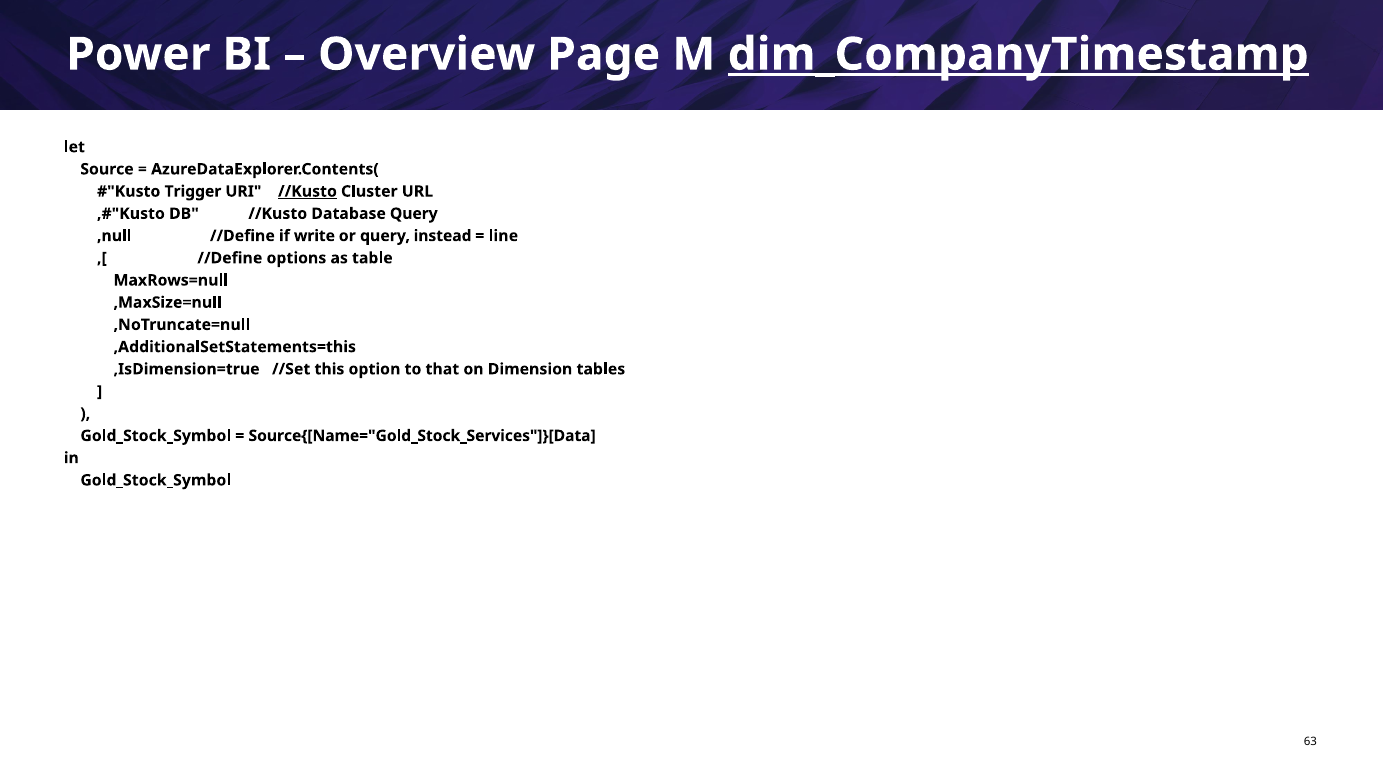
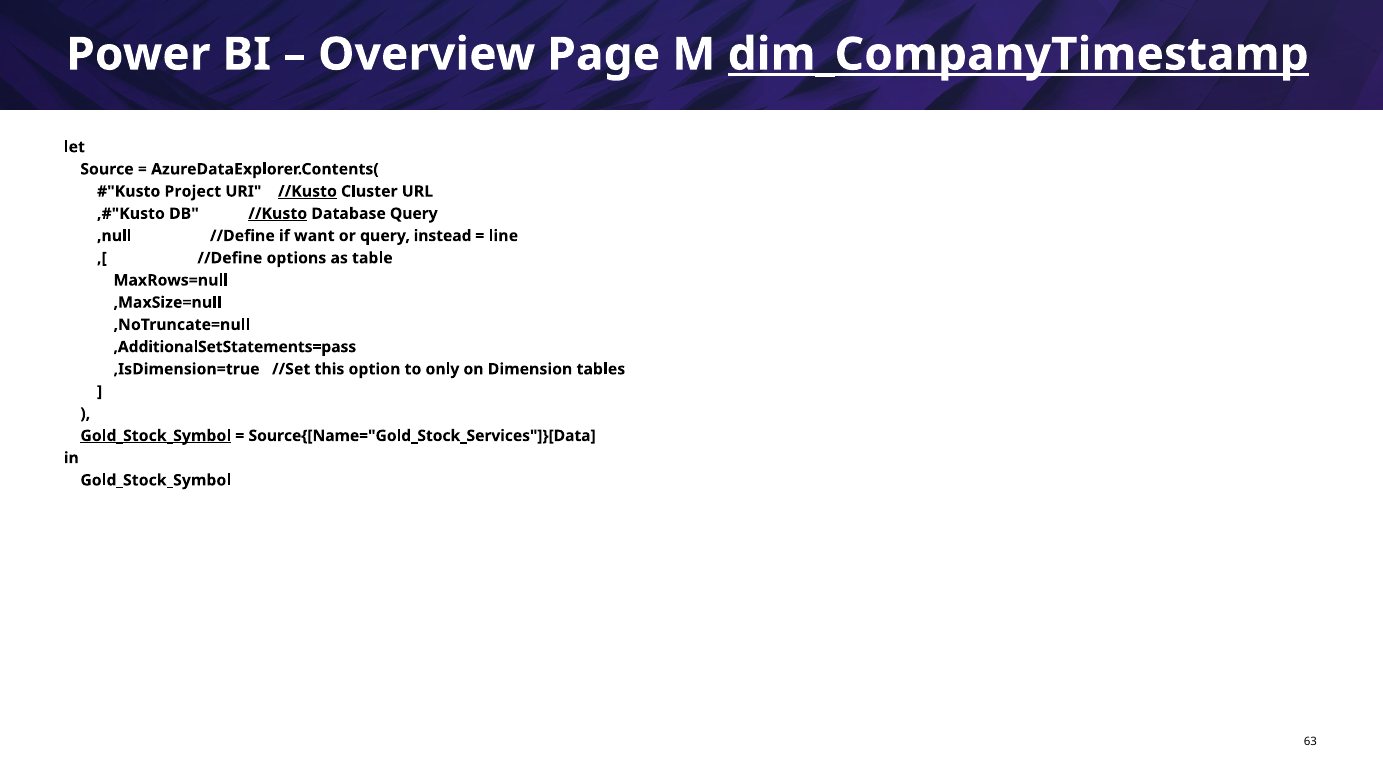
Trigger: Trigger -> Project (193, 191)
//Kusto underline: none -> present (278, 214)
write: write -> want (314, 236)
,AdditionalSetStatements=this: ,AdditionalSetStatements=this -> ,AdditionalSetStatements=pass (235, 347)
that: that -> only (442, 369)
Gold_Stock_Symbol underline: none -> present (156, 436)
